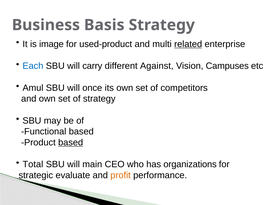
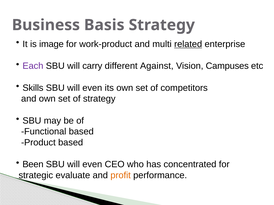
used-product: used-product -> work-product (106, 44)
Each colour: blue -> purple (33, 66)
Amul: Amul -> Skills (33, 88)
once: once -> even (92, 88)
based underline: present -> none (71, 143)
Total: Total -> Been (33, 165)
main: main -> even (92, 165)
organizations: organizations -> concentrated (190, 165)
